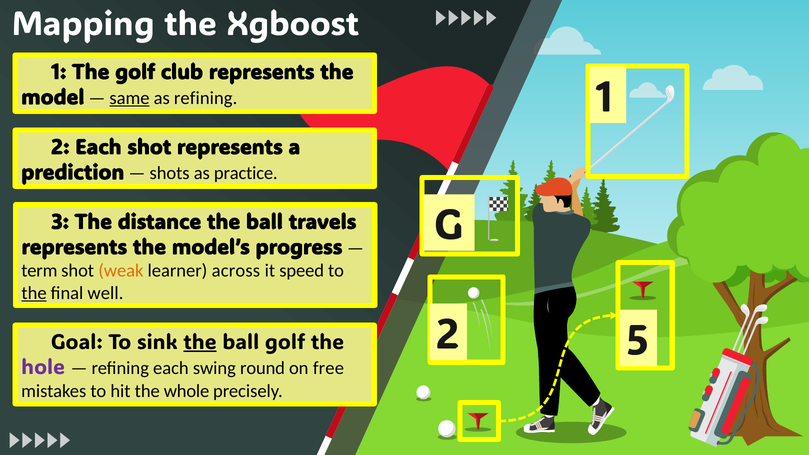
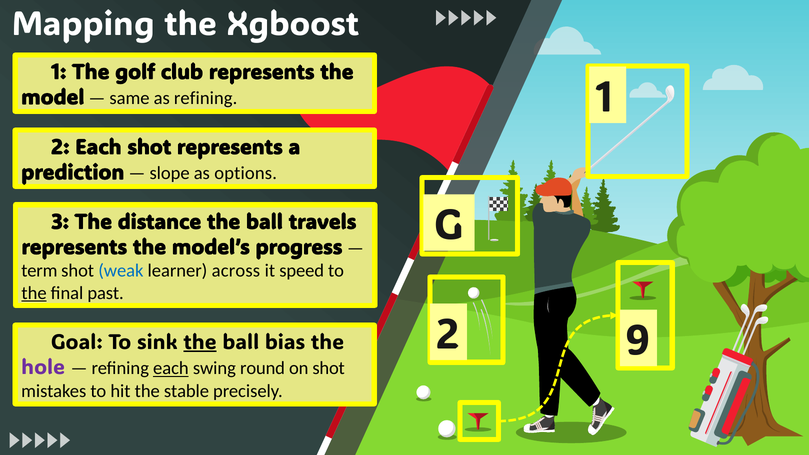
same underline: present -> none (130, 98)
shots: shots -> slope (170, 173)
practice: practice -> options (246, 173)
weak colour: orange -> blue (121, 271)
well: well -> past (106, 293)
5: 5 -> 9 (638, 341)
ball golf: golf -> bias (285, 342)
each underline: none -> present (171, 368)
on free: free -> shot (329, 368)
whole: whole -> stable (186, 391)
